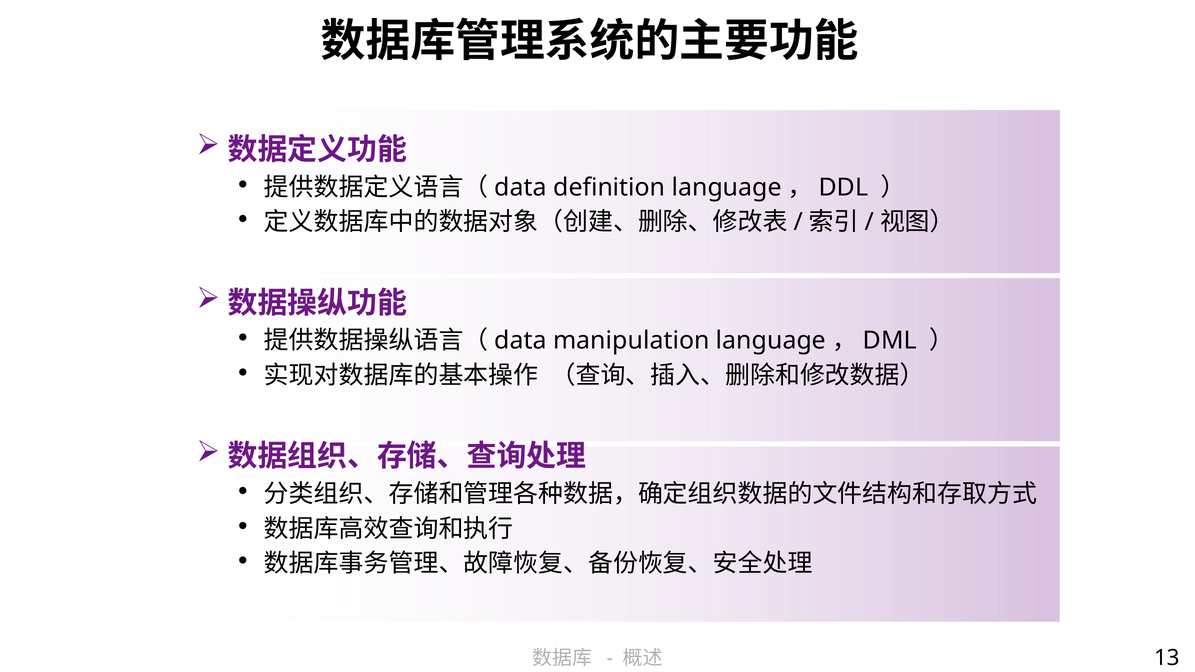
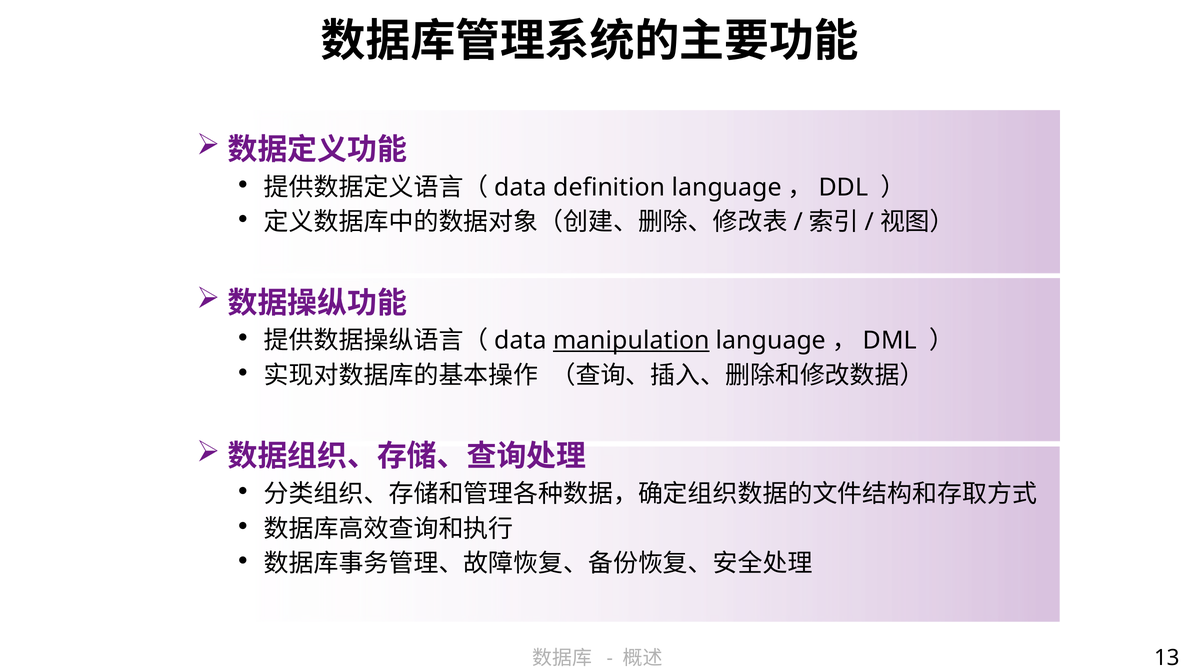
manipulation underline: none -> present (631, 341)
